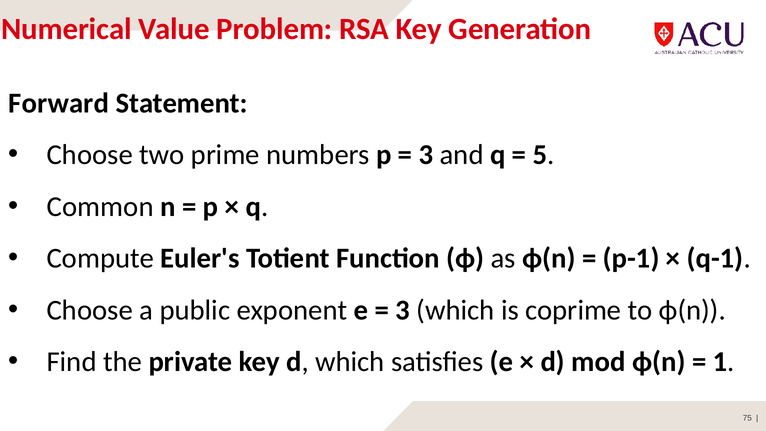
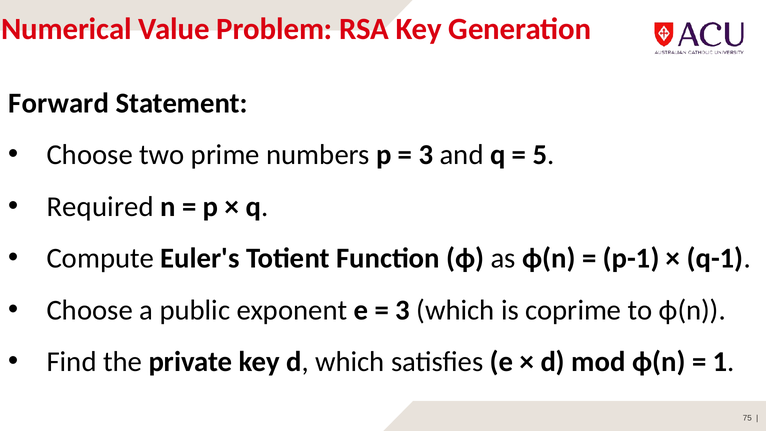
Common: Common -> Required (100, 207)
